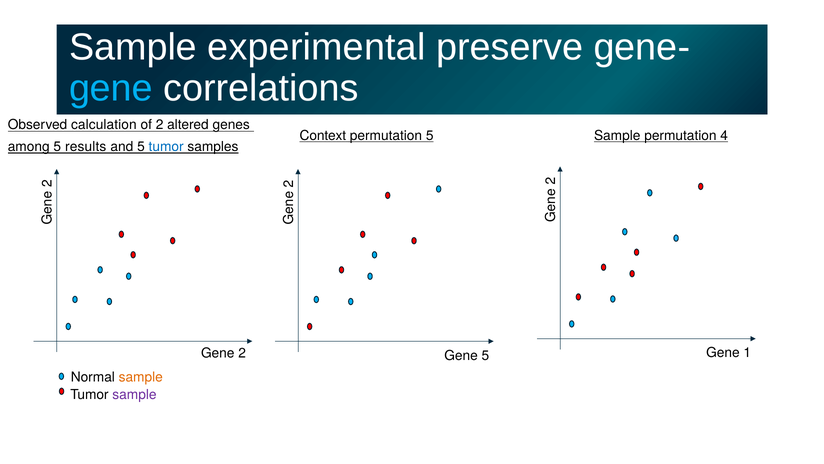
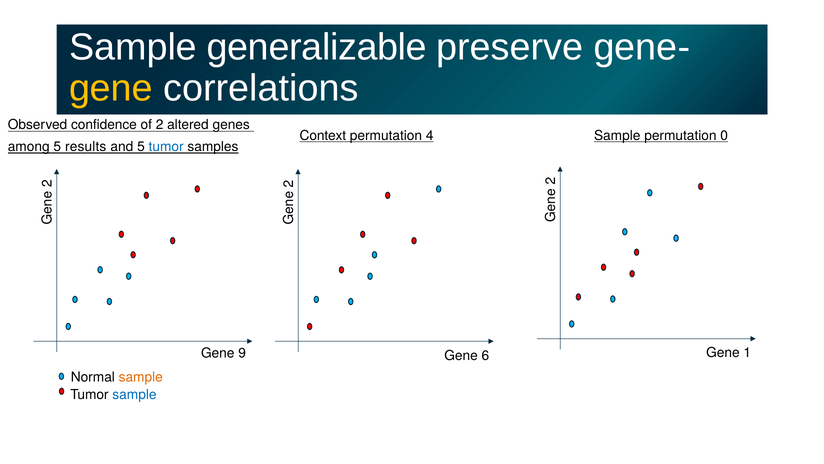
experimental: experimental -> generalizable (317, 47)
gene colour: light blue -> yellow (111, 88)
calculation: calculation -> confidence (104, 125)
permutation 5: 5 -> 4 (430, 135)
4: 4 -> 0 (724, 135)
Gene 2: 2 -> 9 (242, 353)
Gene 5: 5 -> 6 (485, 355)
sample colour: purple -> blue (134, 394)
